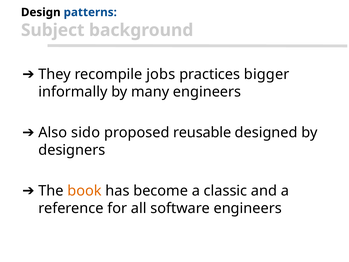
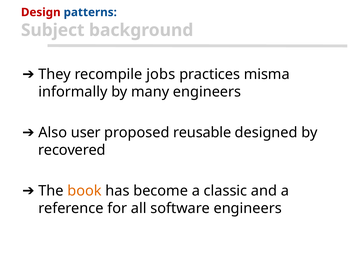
Design colour: black -> red (41, 12)
bigger: bigger -> misma (267, 74)
sido: sido -> user (86, 132)
designers: designers -> recovered (72, 150)
